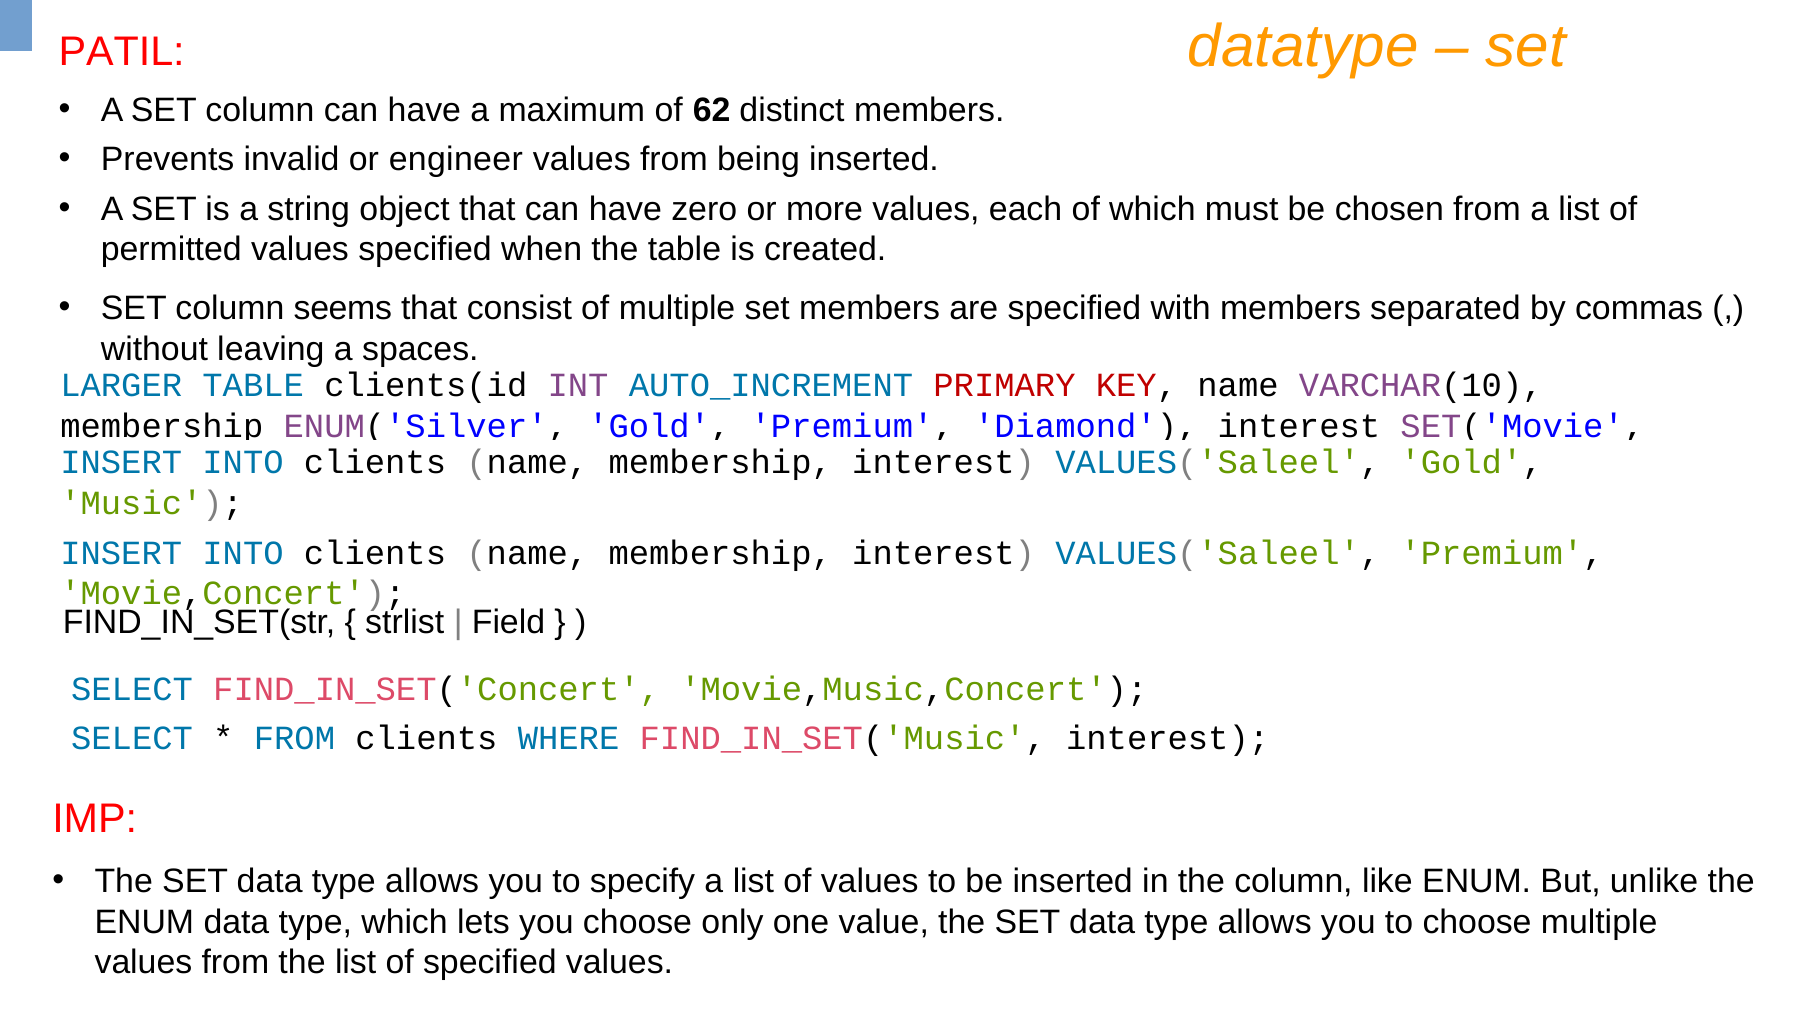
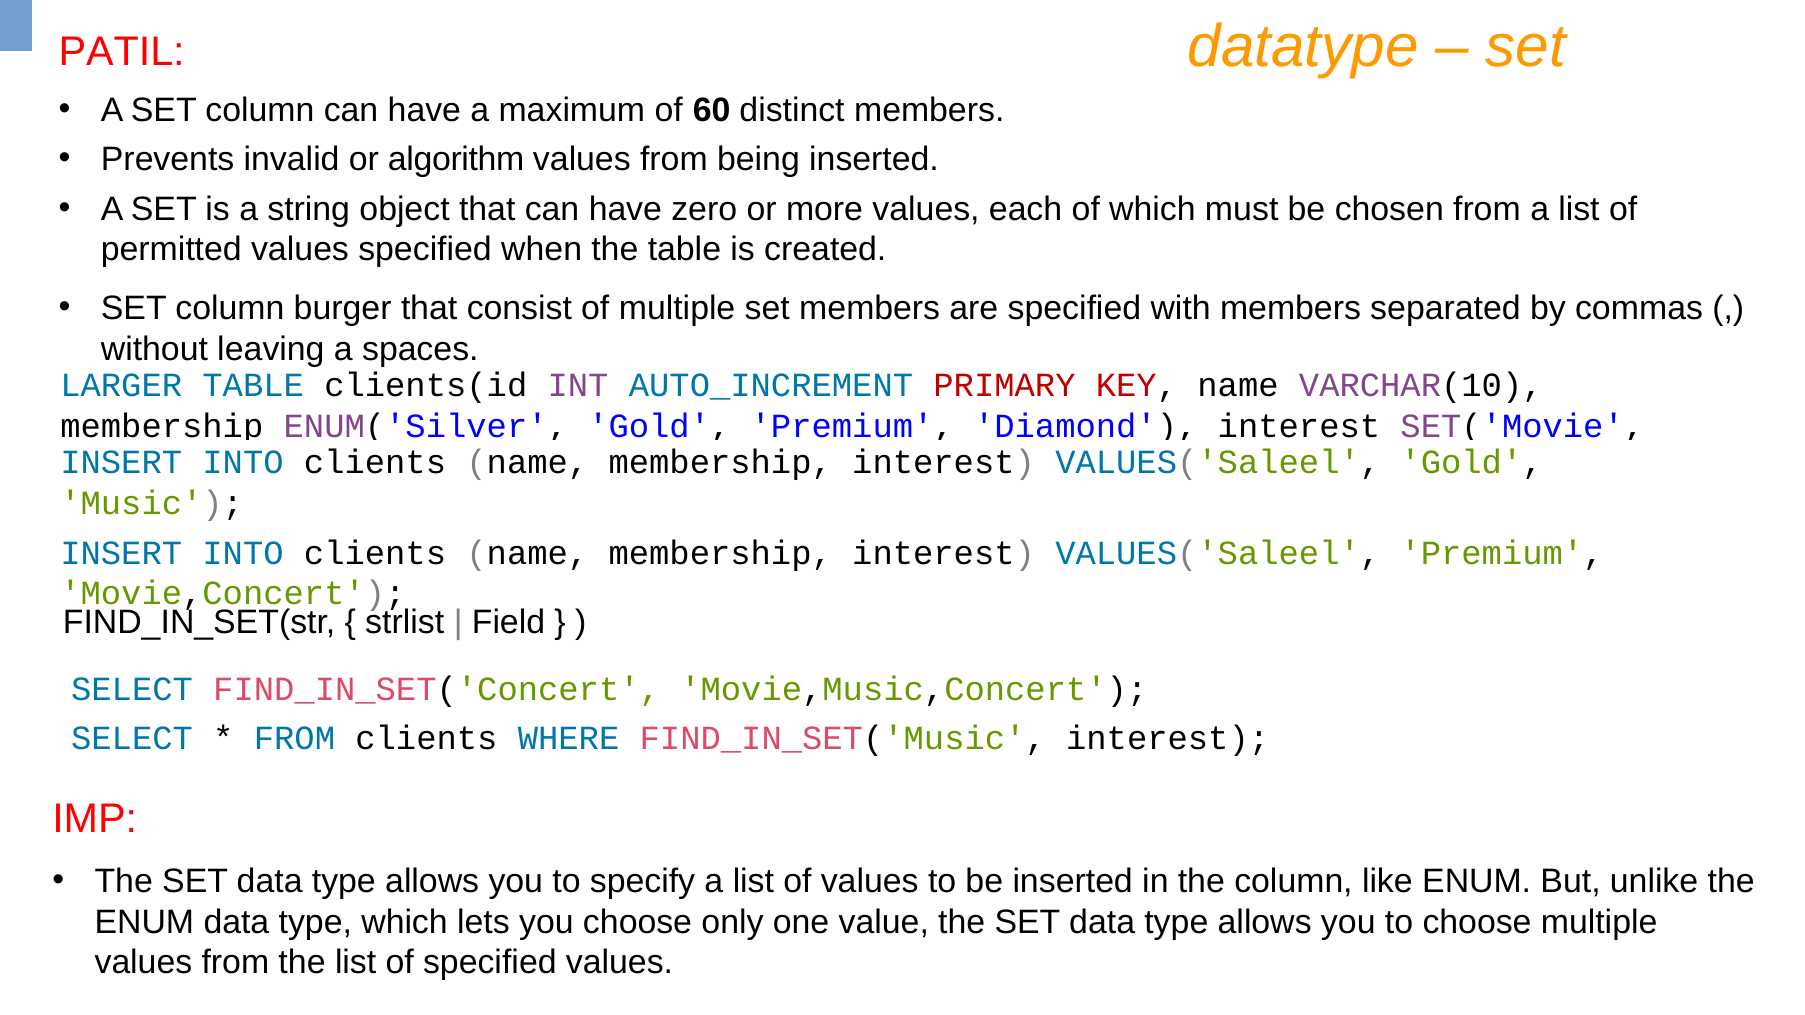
62: 62 -> 60 (712, 110)
engineer: engineer -> algorithm (456, 160)
seems: seems -> burger (343, 308)
